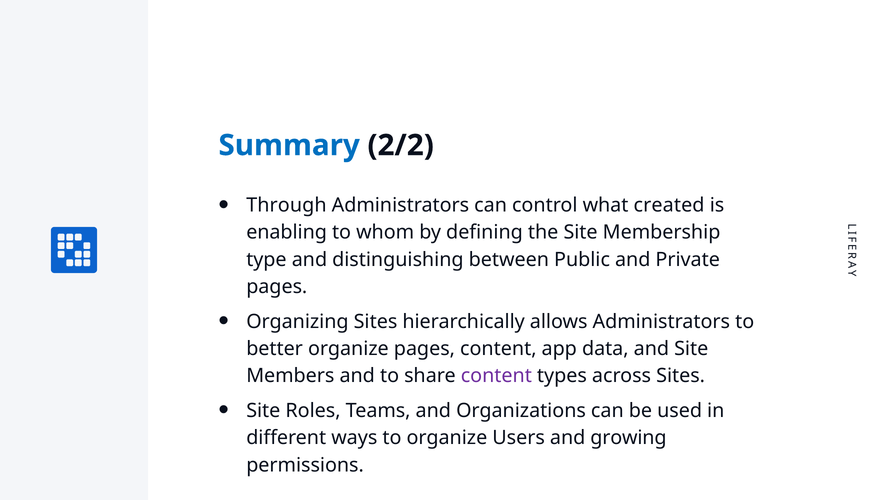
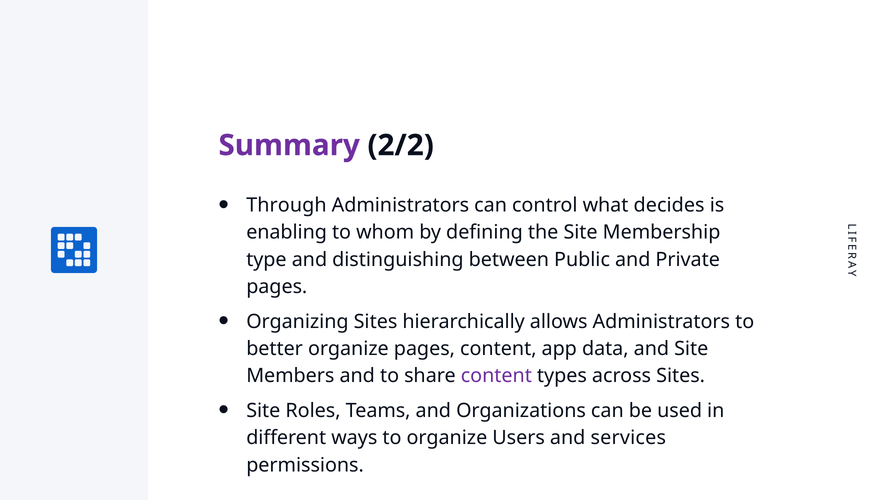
Summary colour: blue -> purple (289, 146)
created: created -> decides (669, 205)
growing: growing -> services (628, 438)
